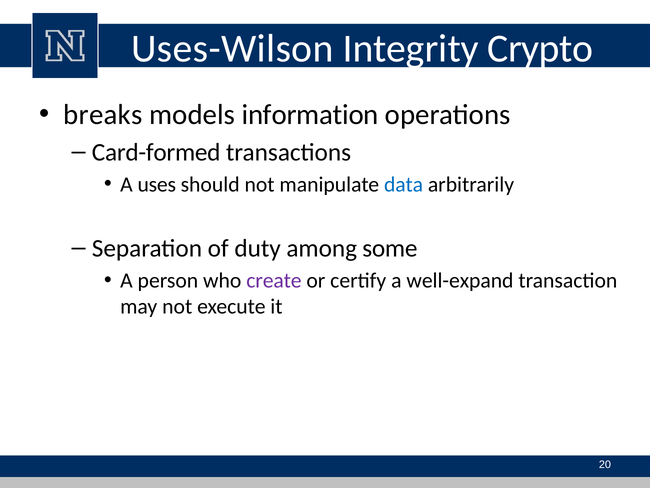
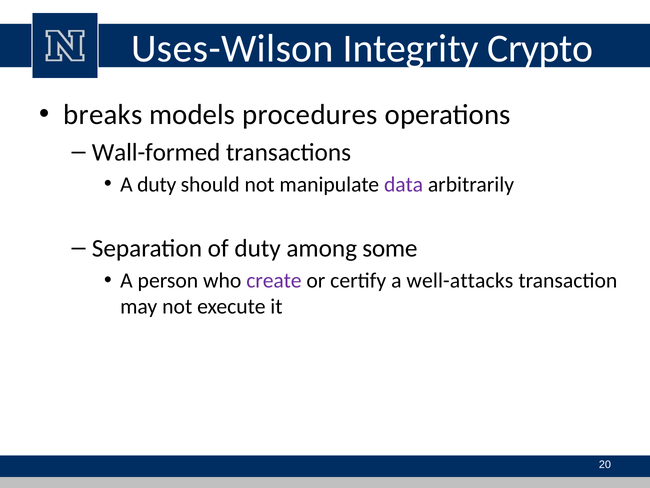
information: information -> procedures (310, 115)
Card-formed: Card-formed -> Wall-formed (156, 152)
A uses: uses -> duty (157, 184)
data colour: blue -> purple (404, 184)
well-expand: well-expand -> well-attacks (460, 280)
